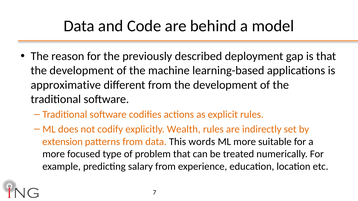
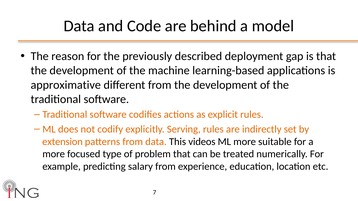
Wealth: Wealth -> Serving (184, 129)
words: words -> videos (202, 142)
